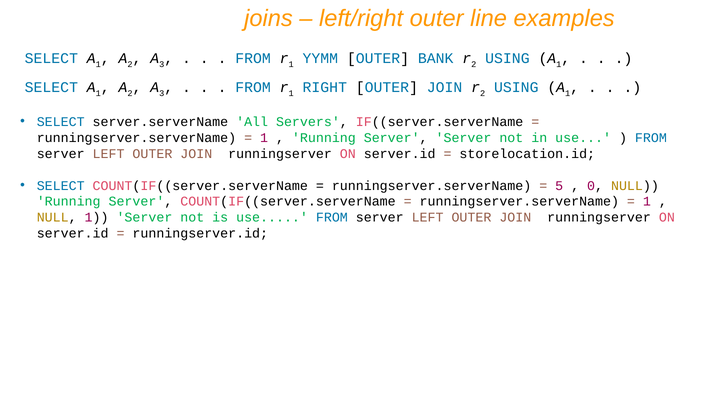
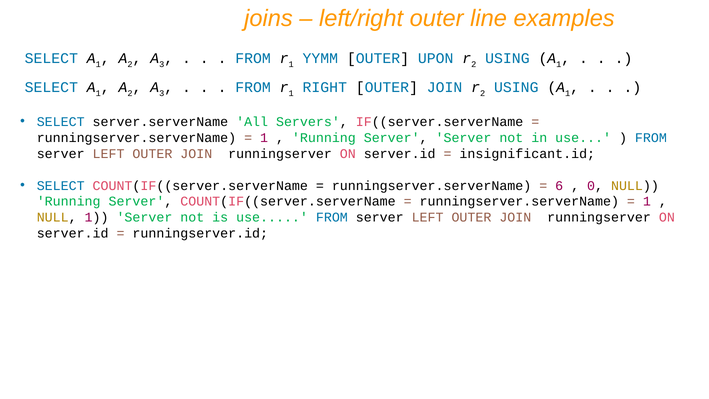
BANK: BANK -> UPON (436, 58)
storelocation.id: storelocation.id -> insignificant.id (527, 154)
5: 5 -> 6 (559, 186)
